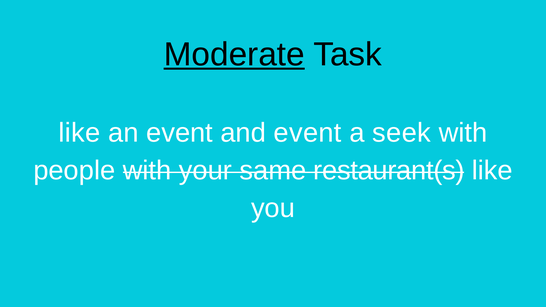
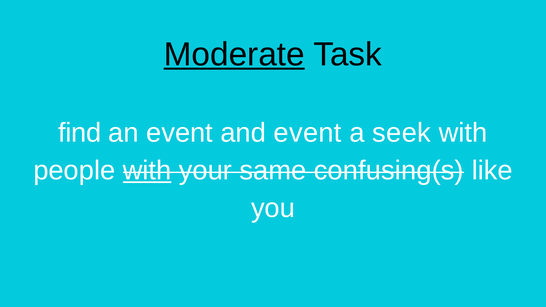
like: like -> find (80, 133)
with underline: none -> present (147, 170)
restaurant(s: restaurant(s -> confusing(s (389, 170)
